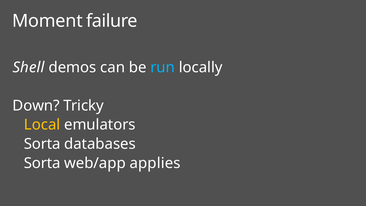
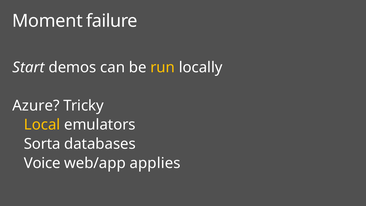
Shell: Shell -> Start (29, 67)
run colour: light blue -> yellow (163, 67)
Down: Down -> Azure (36, 106)
Sorta: Sorta -> Voice (42, 163)
